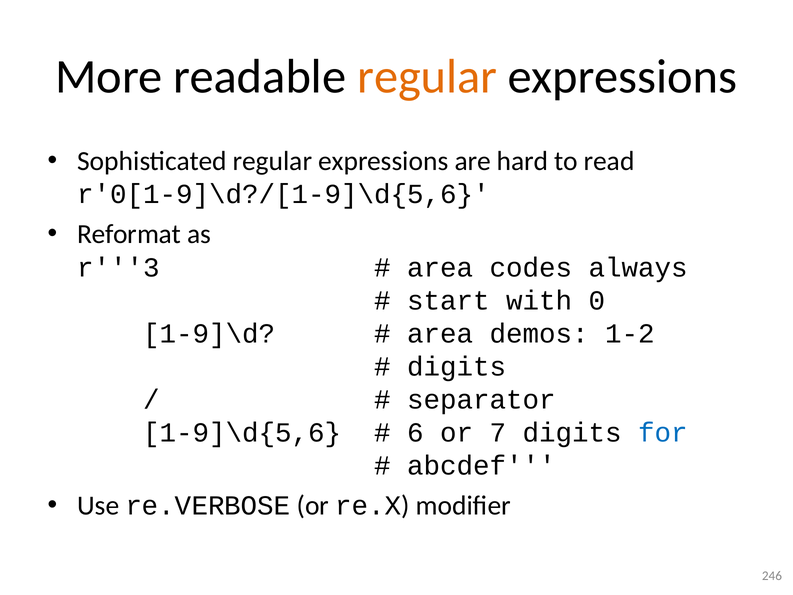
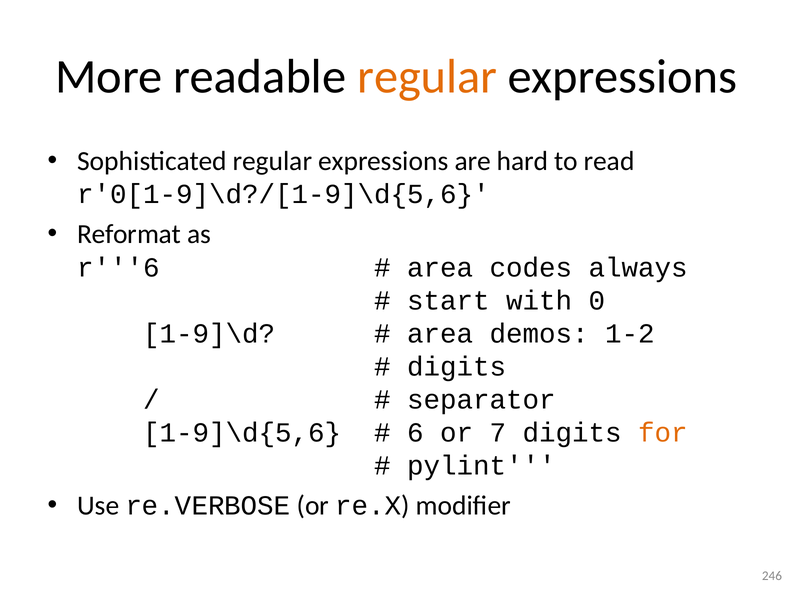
r'''3: r'''3 -> r'''6 (119, 267)
for colour: blue -> orange (663, 432)
abcdef: abcdef -> pylint (481, 466)
